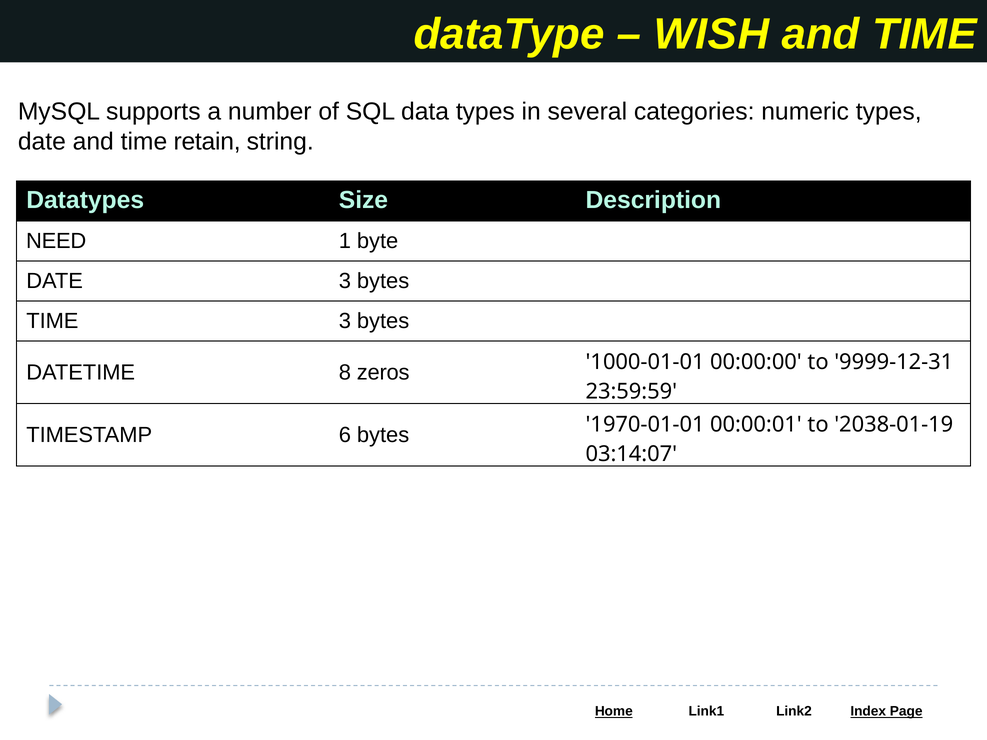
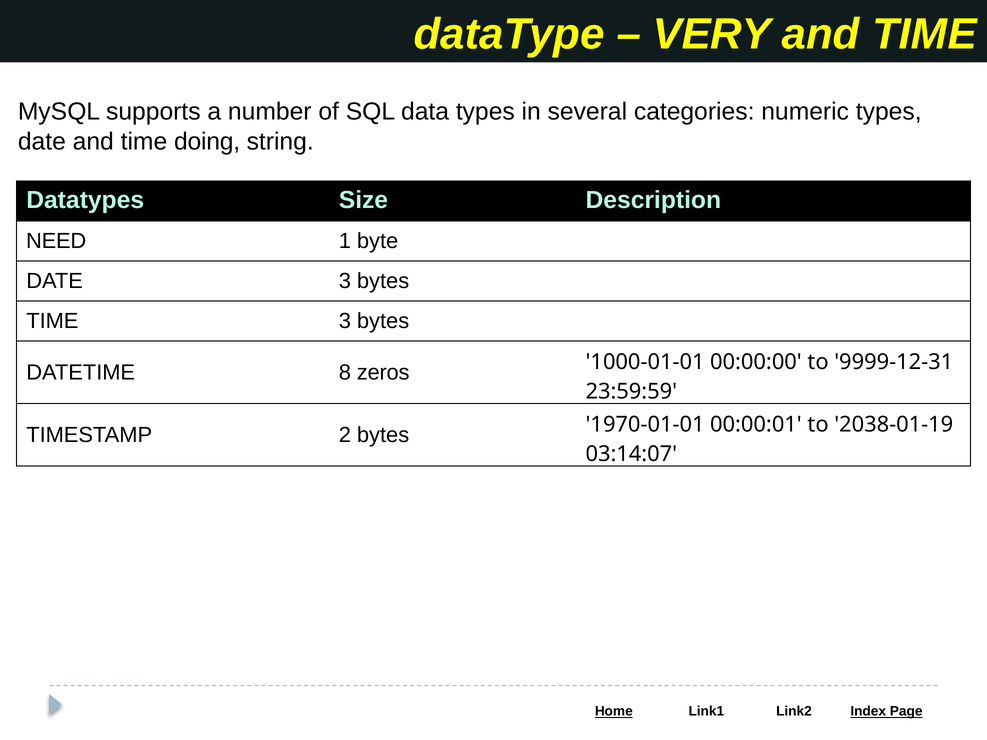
WISH: WISH -> VERY (712, 34)
retain: retain -> doing (207, 141)
6: 6 -> 2 (345, 435)
